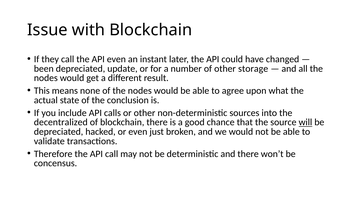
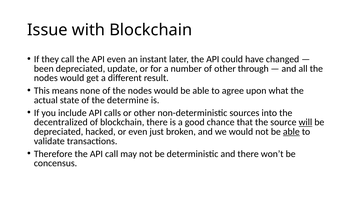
storage: storage -> through (253, 69)
conclusion: conclusion -> determine (128, 100)
able underline: none -> present (291, 132)
